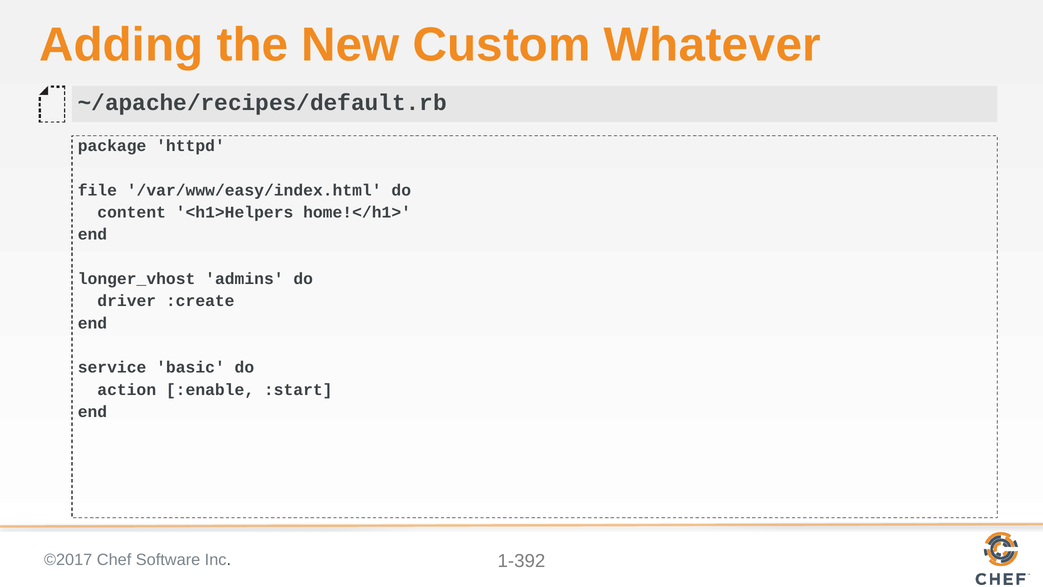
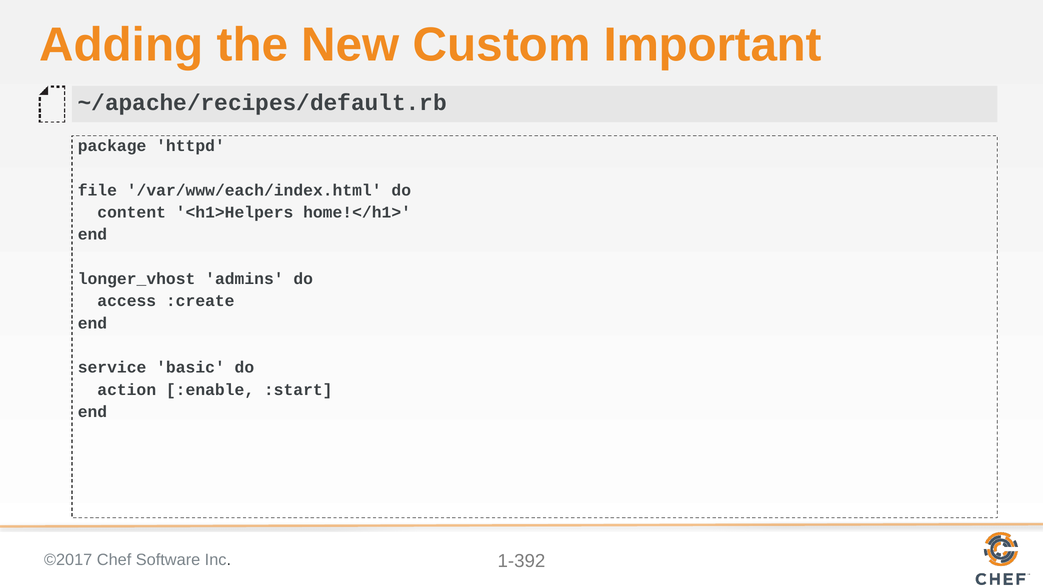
Whatever: Whatever -> Important (713, 45)
/var/www/easy/index.html: /var/www/easy/index.html -> /var/www/each/index.html (254, 190)
driver: driver -> access (127, 301)
